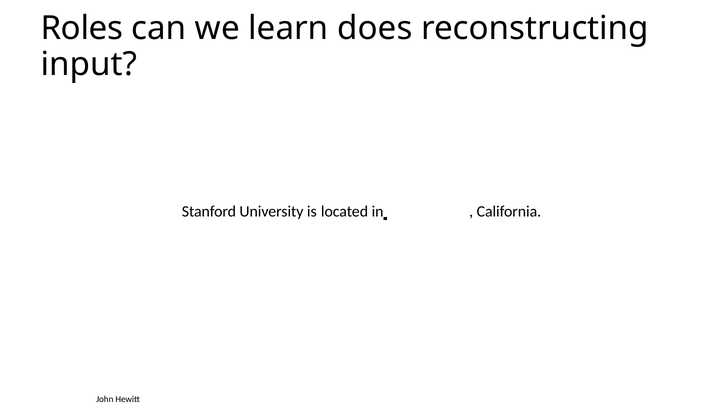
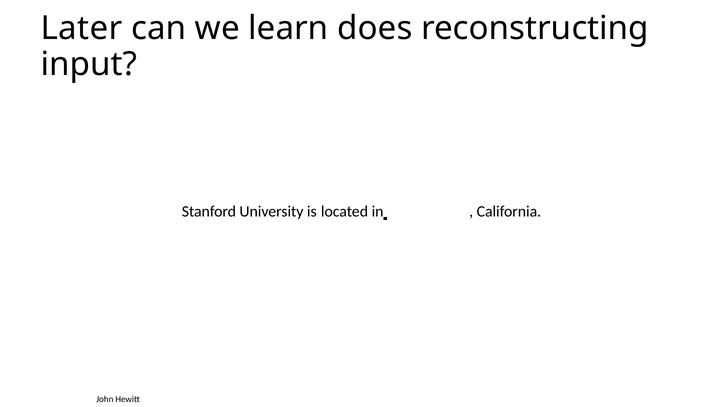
Roles: Roles -> Later (82, 29)
